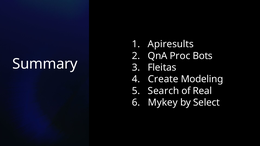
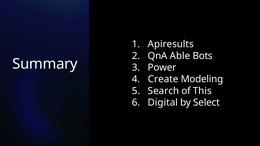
Proc: Proc -> Able (180, 56)
Fleitas: Fleitas -> Power (162, 68)
Real: Real -> This (202, 91)
Mykey: Mykey -> Digital (163, 103)
